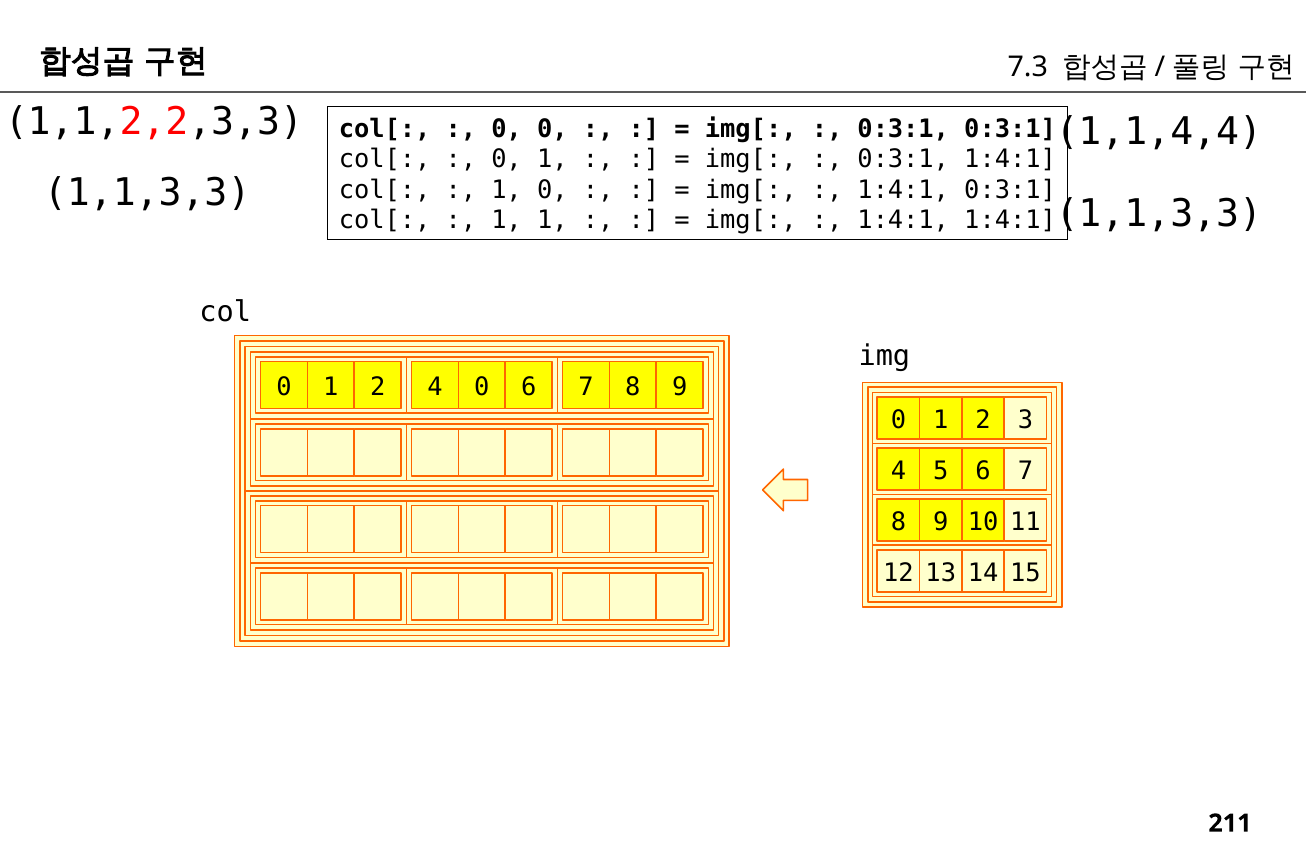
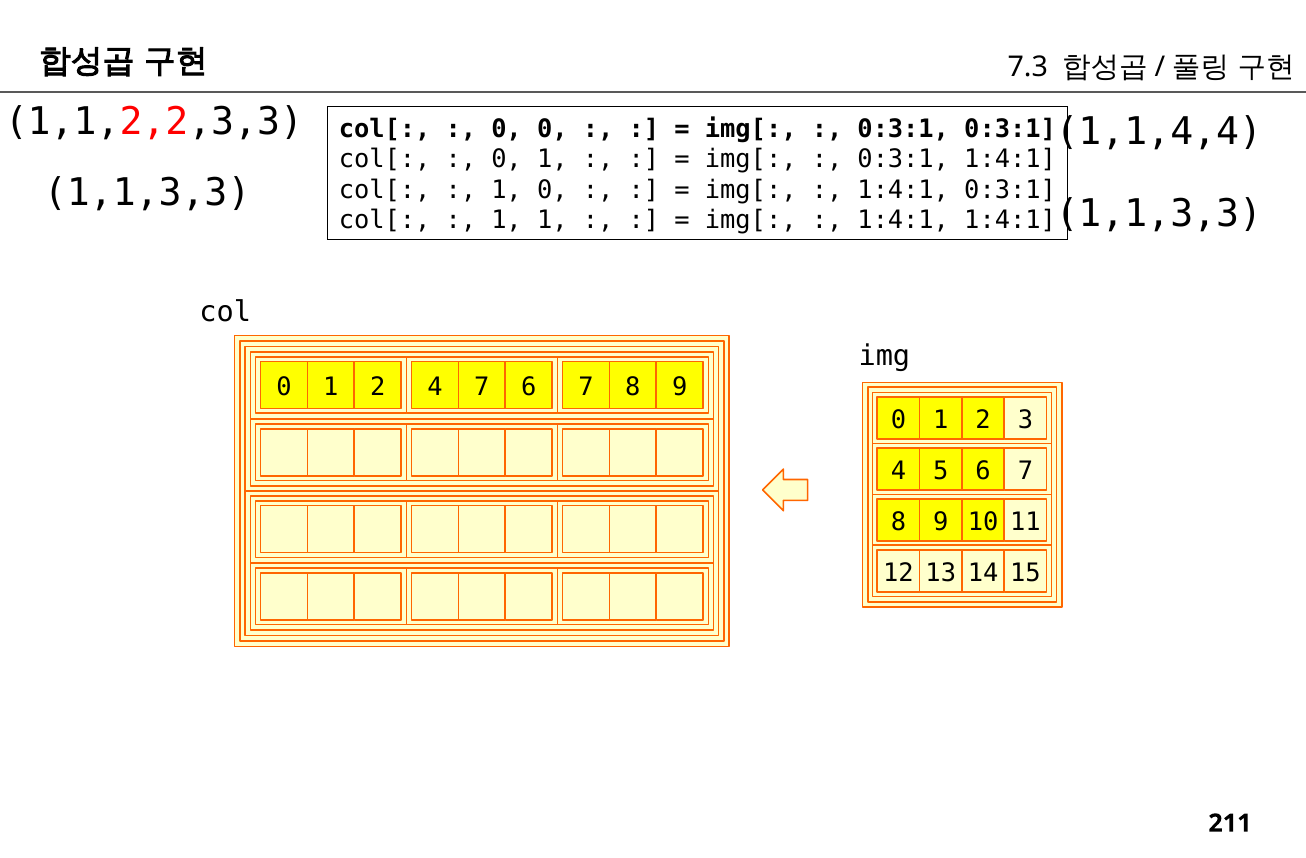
4 0: 0 -> 7 (482, 387)
